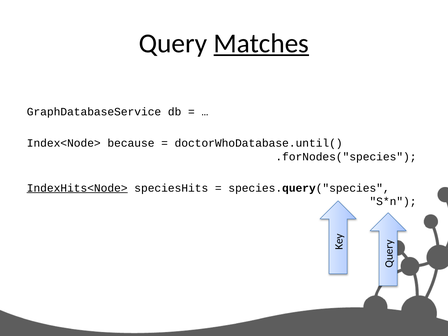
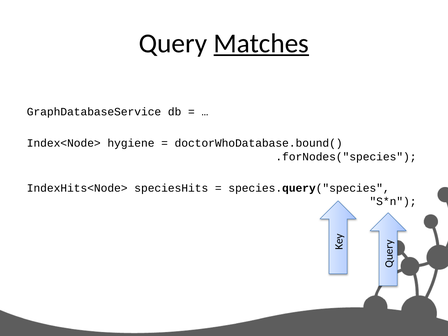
because: because -> hygiene (131, 143)
doctorWhoDatabase.until(: doctorWhoDatabase.until( -> doctorWhoDatabase.bound( (259, 143)
IndexHits<Node> underline: present -> none (77, 188)
